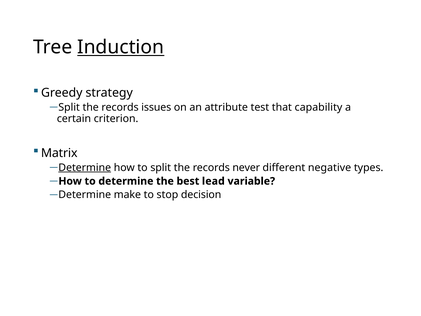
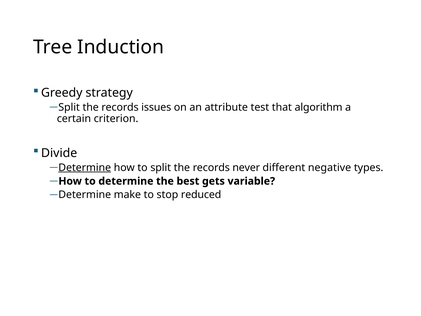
Induction underline: present -> none (121, 47)
capability: capability -> algorithm (319, 107)
Matrix: Matrix -> Divide (59, 153)
lead: lead -> gets (213, 181)
decision: decision -> reduced (201, 195)
